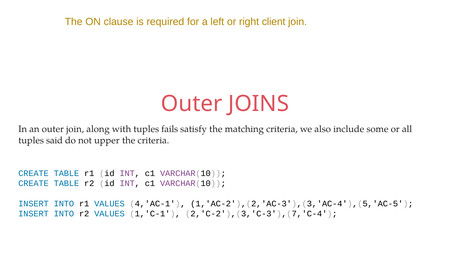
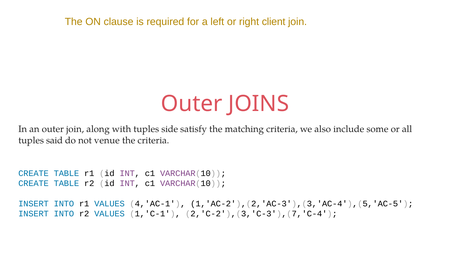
fails: fails -> side (170, 129)
upper: upper -> venue (107, 140)
